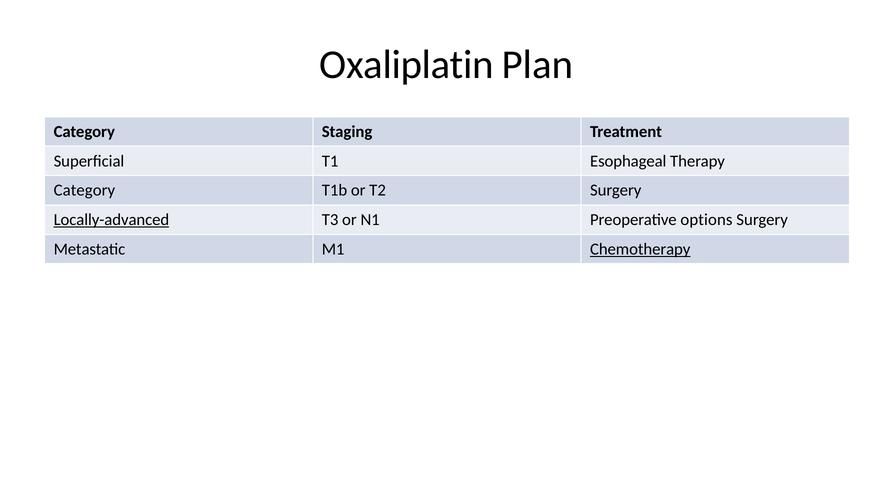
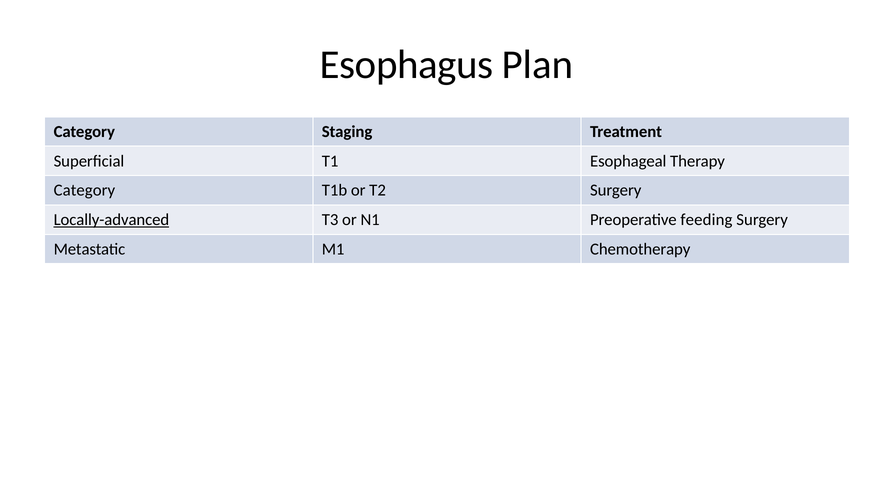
Oxaliplatin: Oxaliplatin -> Esophagus (407, 65)
options: options -> feeding (706, 220)
Chemotherapy underline: present -> none (640, 249)
